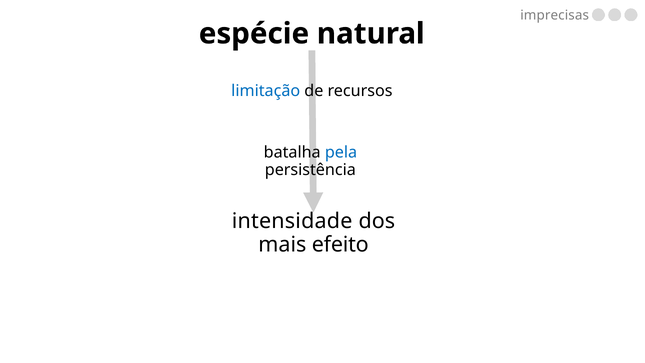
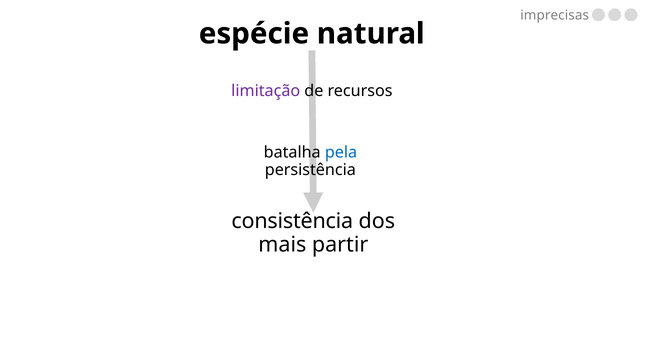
limitação colour: blue -> purple (266, 91)
intensidade: intensidade -> consistência (292, 221)
efeito: efeito -> partir (340, 244)
